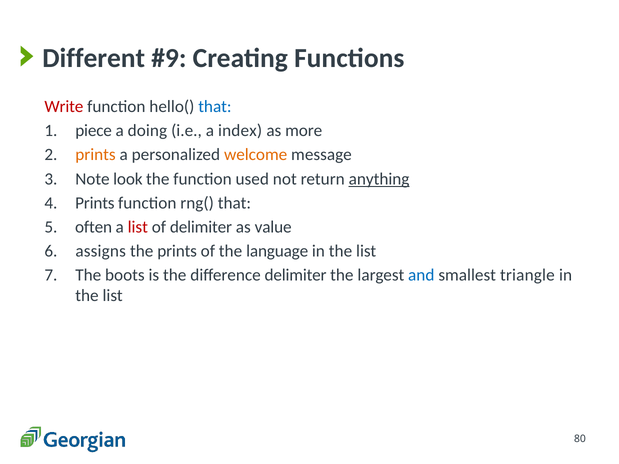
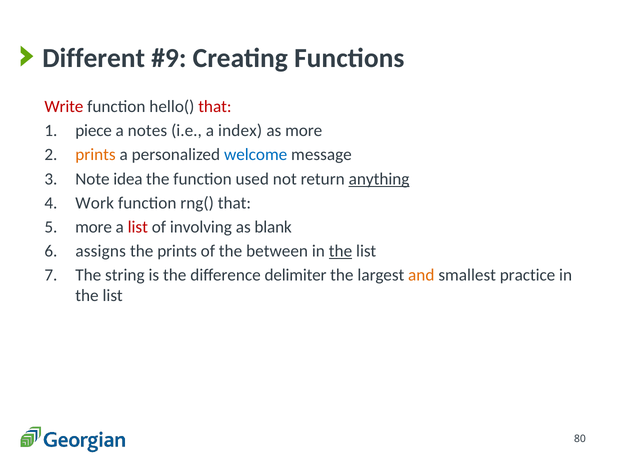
that colour: blue -> red (215, 107)
doing: doing -> notes (147, 131)
welcome colour: orange -> blue (256, 155)
look: look -> idea (128, 179)
Prints: Prints -> Work (95, 203)
often: often -> more (94, 227)
of delimiter: delimiter -> involving (201, 227)
value: value -> blank (273, 227)
language: language -> between (277, 251)
the underline: none -> present (341, 251)
boots: boots -> string (125, 275)
and colour: blue -> orange (421, 275)
triangle: triangle -> practice (528, 275)
